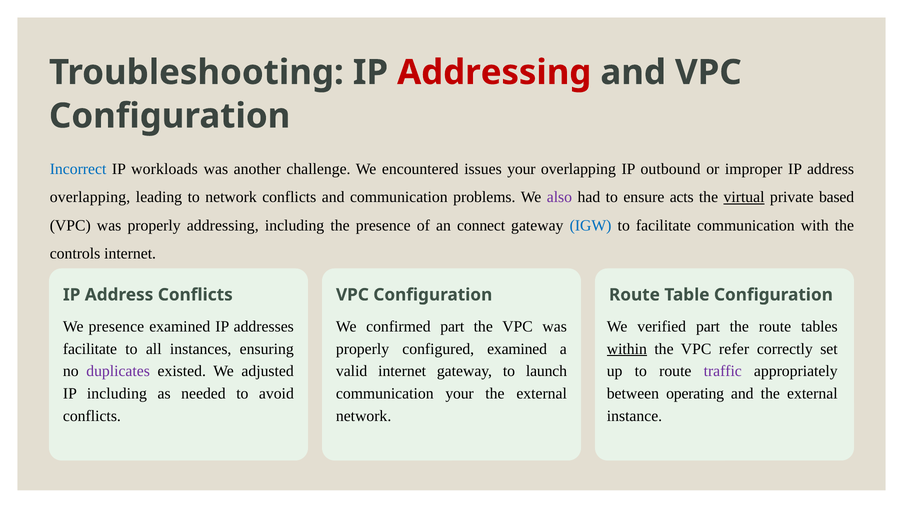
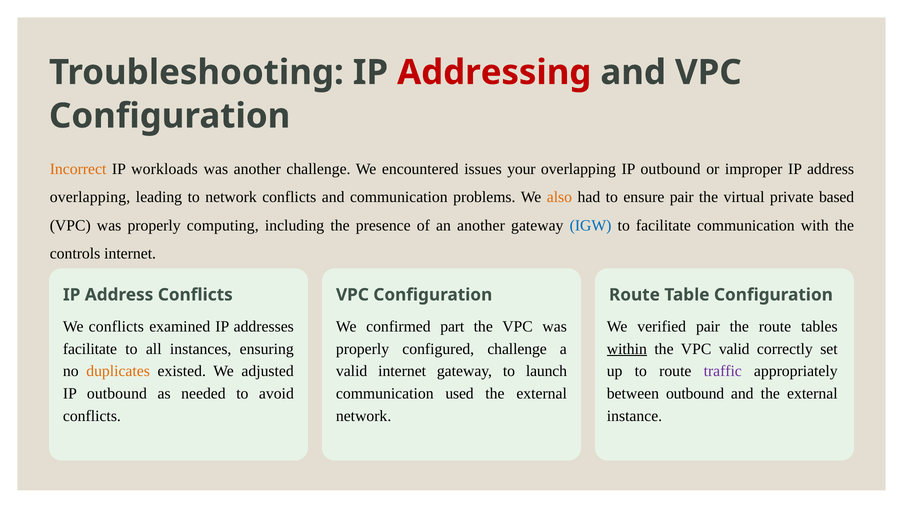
Incorrect colour: blue -> orange (78, 169)
also colour: purple -> orange (559, 197)
ensure acts: acts -> pair (682, 197)
virtual underline: present -> none (744, 197)
properly addressing: addressing -> computing (223, 225)
an connect: connect -> another (481, 225)
We presence: presence -> conflicts (116, 327)
verified part: part -> pair (708, 327)
configured examined: examined -> challenge (517, 349)
VPC refer: refer -> valid (734, 349)
duplicates colour: purple -> orange (118, 371)
including: including -> outbound (117, 394)
communication your: your -> used (460, 394)
between operating: operating -> outbound (695, 394)
